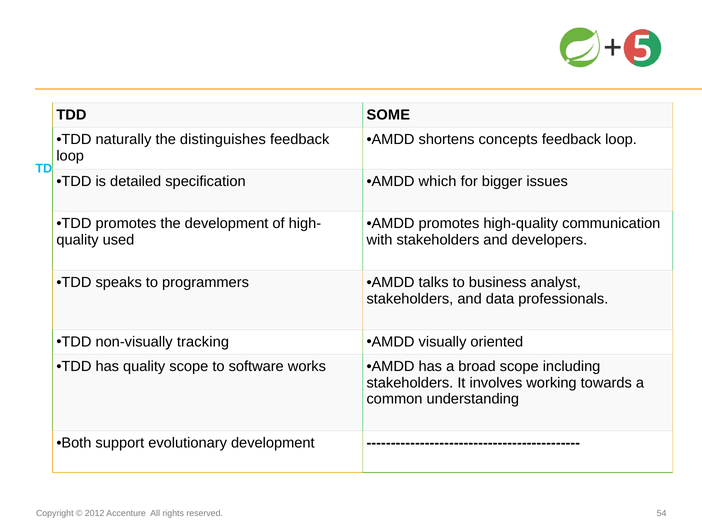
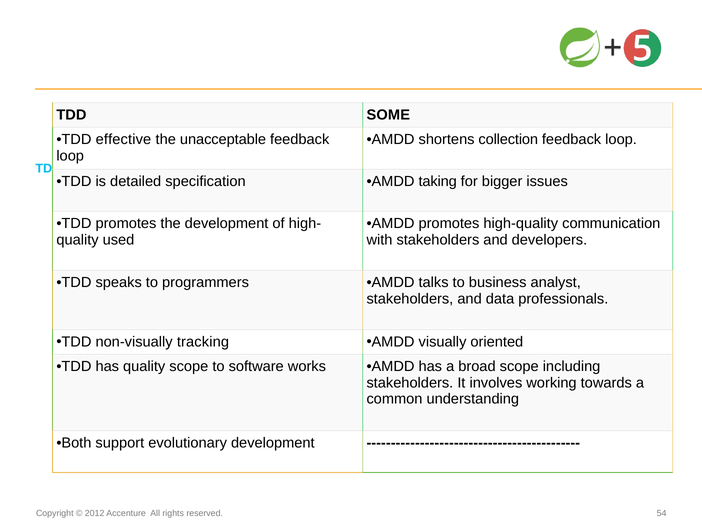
naturally: naturally -> effective (123, 140)
distinguishes: distinguishes -> unacceptable (223, 140)
concepts: concepts -> collection (508, 140)
which: which -> taking (438, 182)
